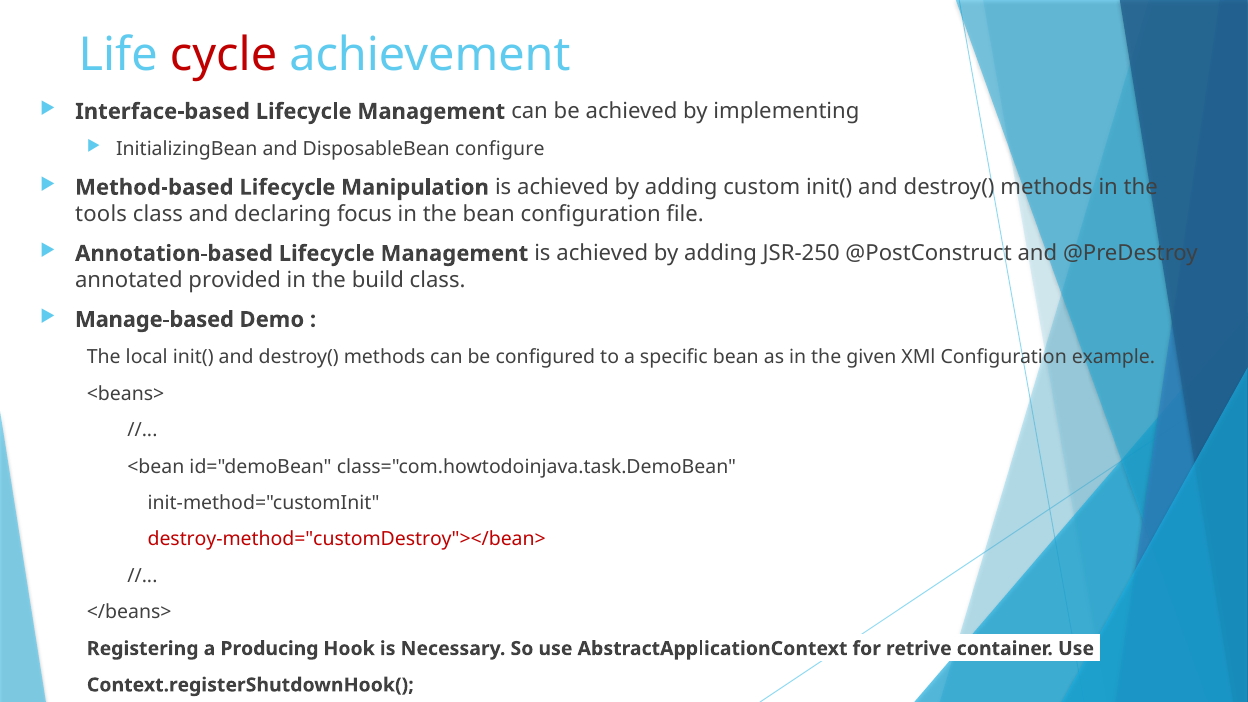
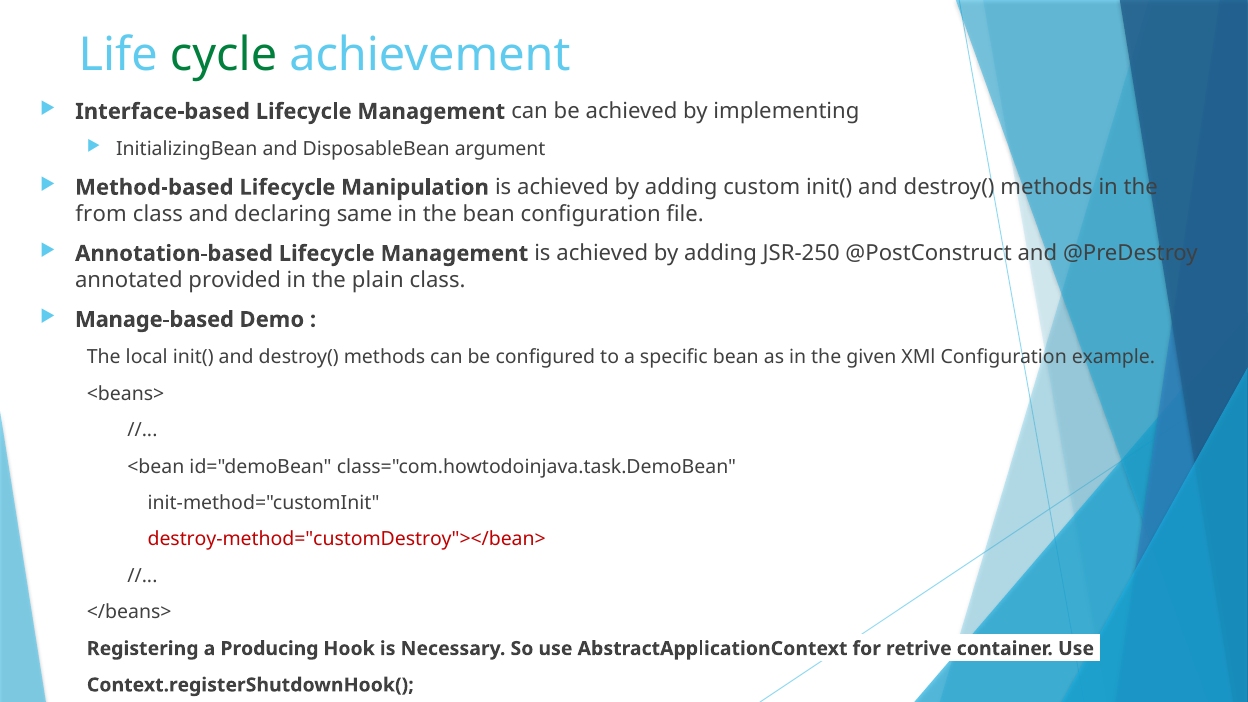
cycle colour: red -> green (224, 55)
configure: configure -> argument (500, 149)
tools: tools -> from (101, 214)
focus: focus -> same (365, 214)
build: build -> plain (378, 280)
